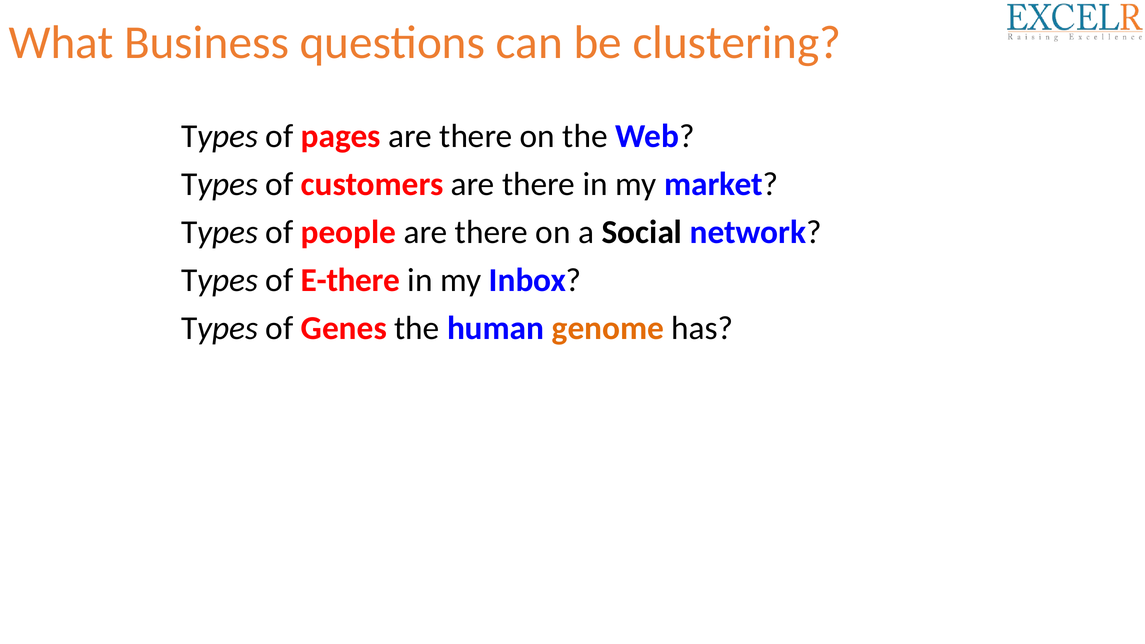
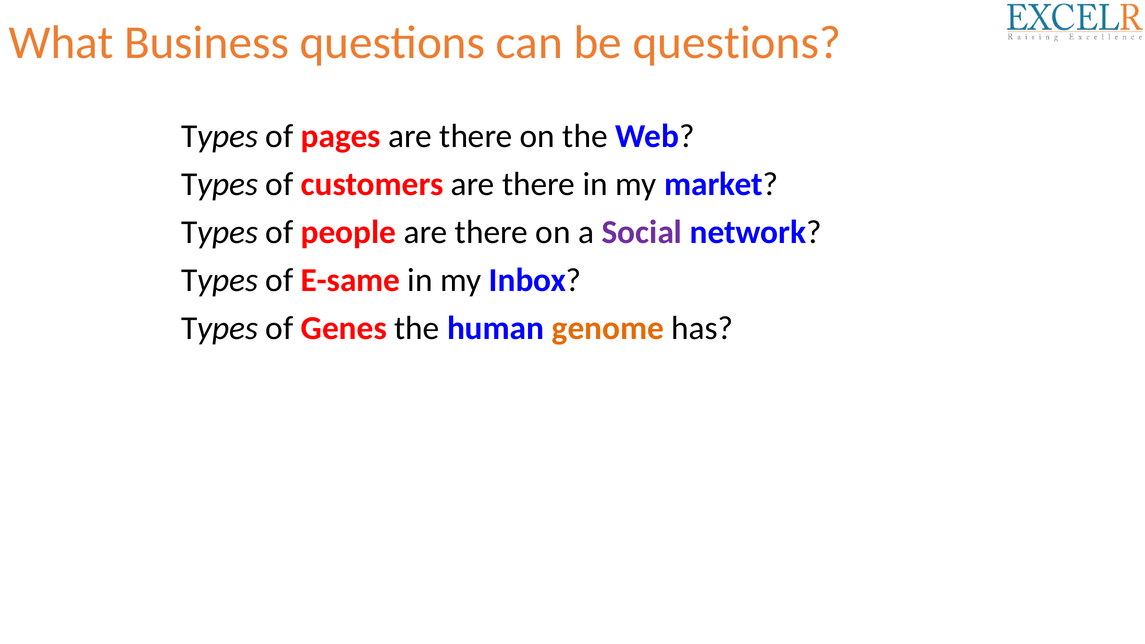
be clustering: clustering -> questions (737, 43)
Social colour: black -> purple (642, 232)
E-there: E-there -> E-same (350, 280)
